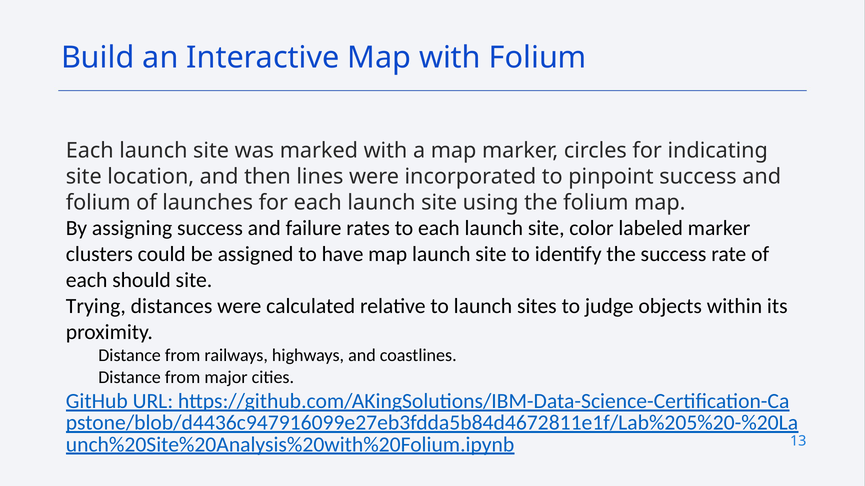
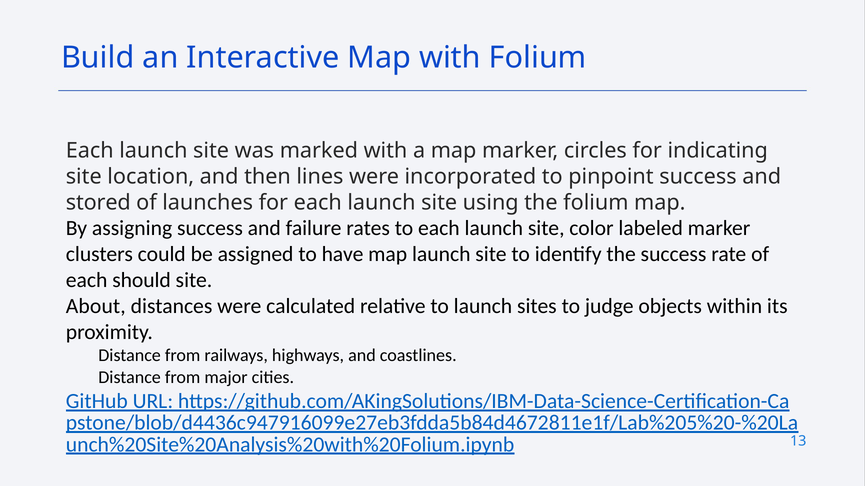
folium: folium -> stored (98, 203)
Trying: Trying -> About (96, 306)
